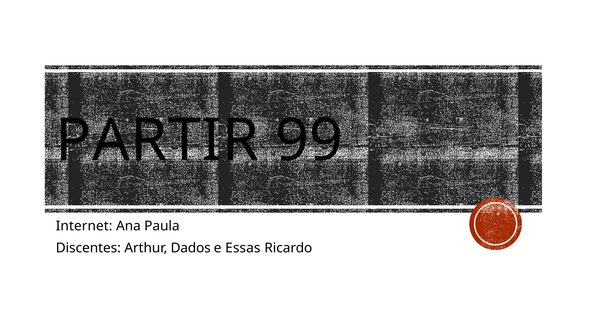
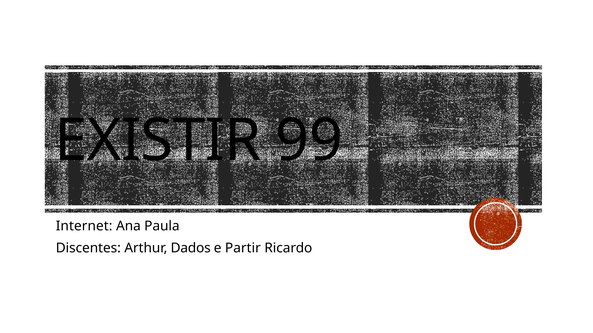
PARTIR: PARTIR -> EXISTIR (158, 141)
Essas: Essas -> Partir (243, 249)
